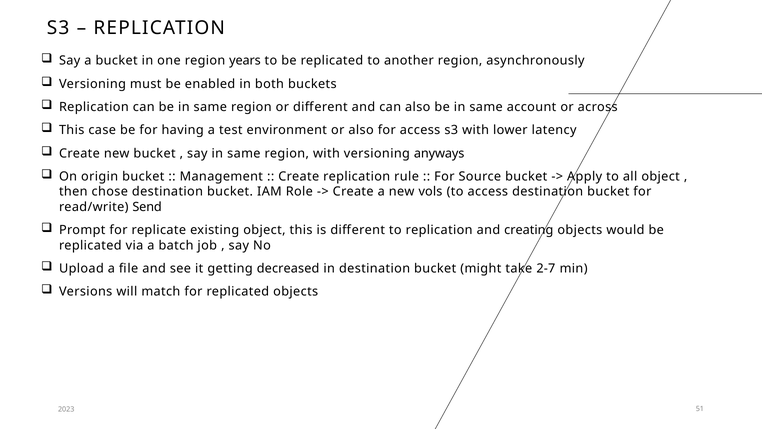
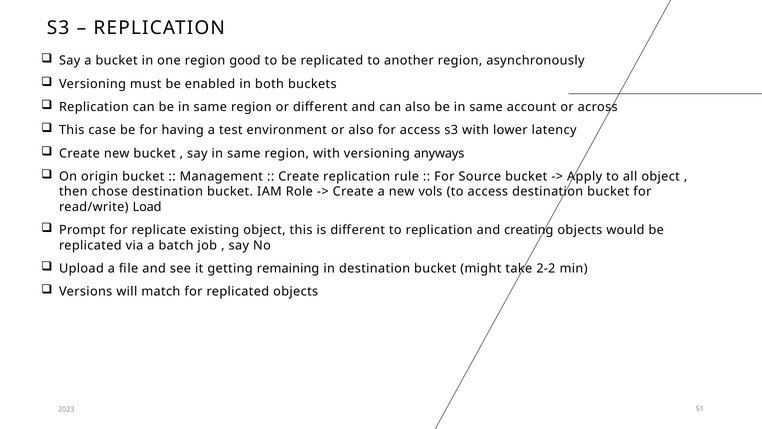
years: years -> good (245, 61)
Send: Send -> Load (147, 207)
decreased: decreased -> remaining (288, 268)
2-7: 2-7 -> 2-2 (546, 268)
